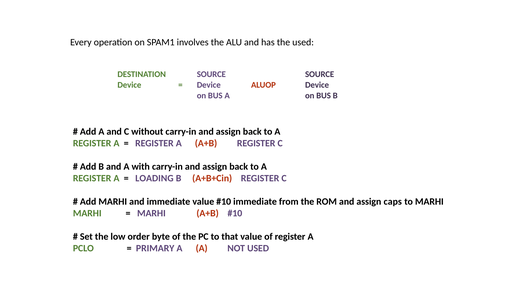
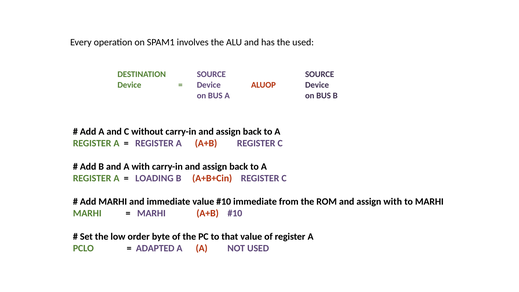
assign caps: caps -> with (393, 202)
PRIMARY: PRIMARY -> ADAPTED (155, 248)
